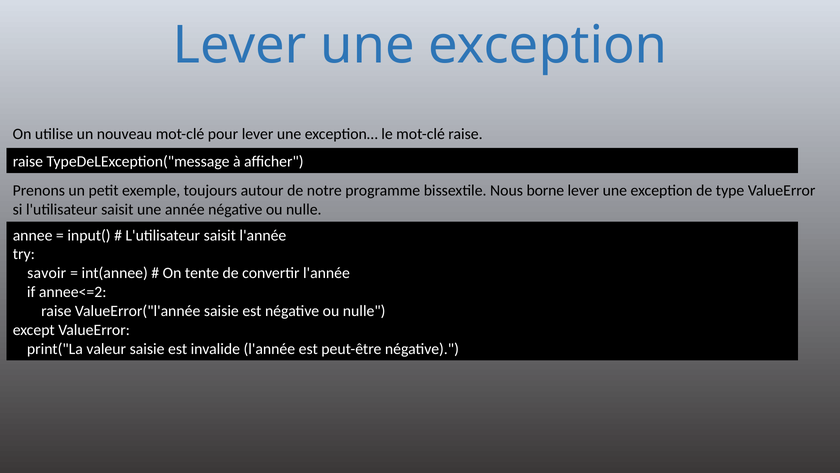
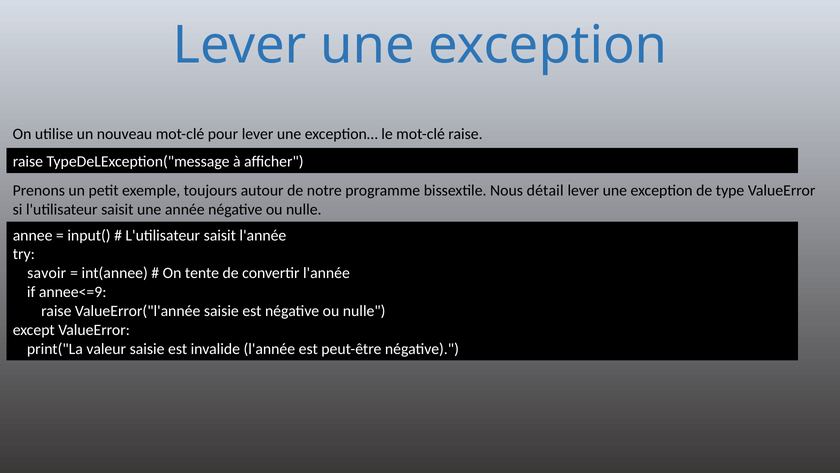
borne: borne -> détail (545, 191)
annee<=2: annee<=2 -> annee<=9 (73, 292)
